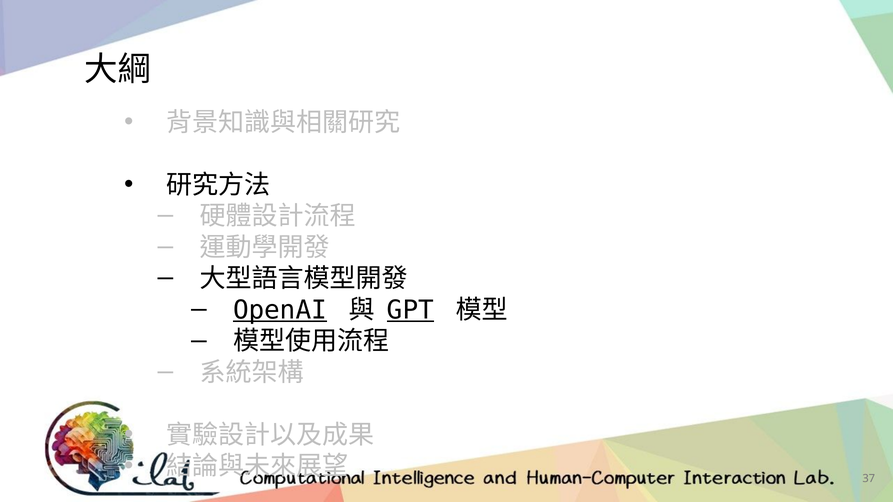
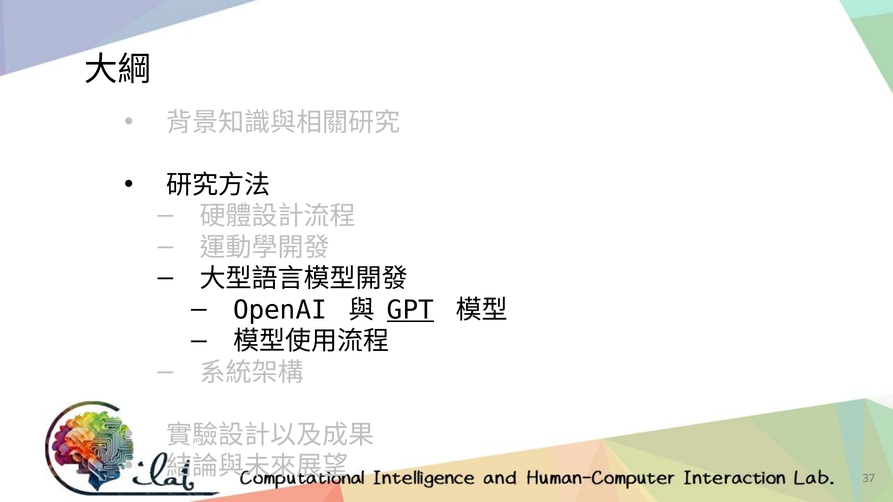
OpenAI underline: present -> none (280, 310)
